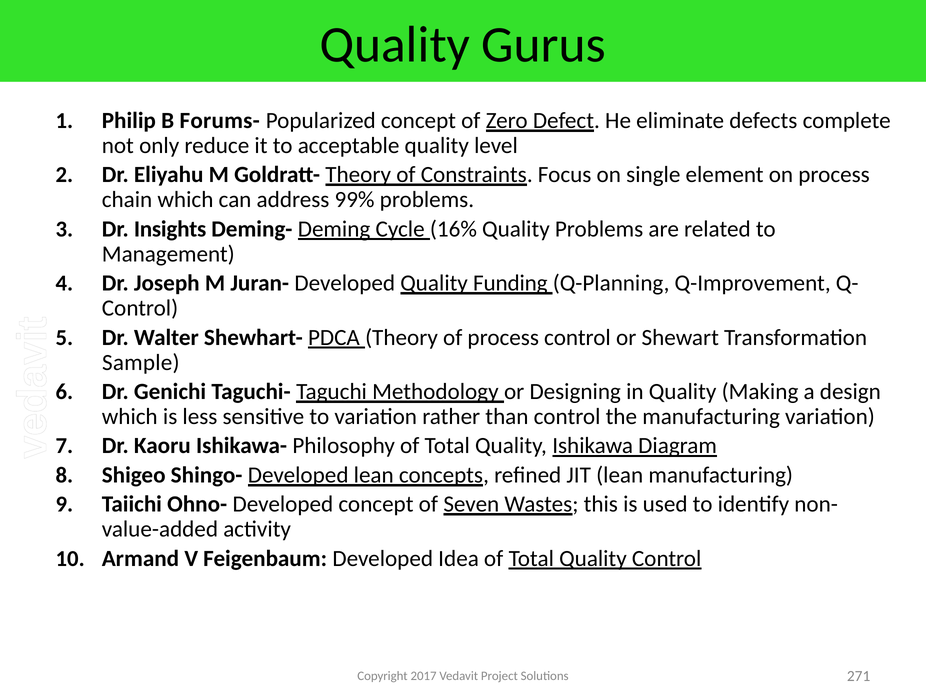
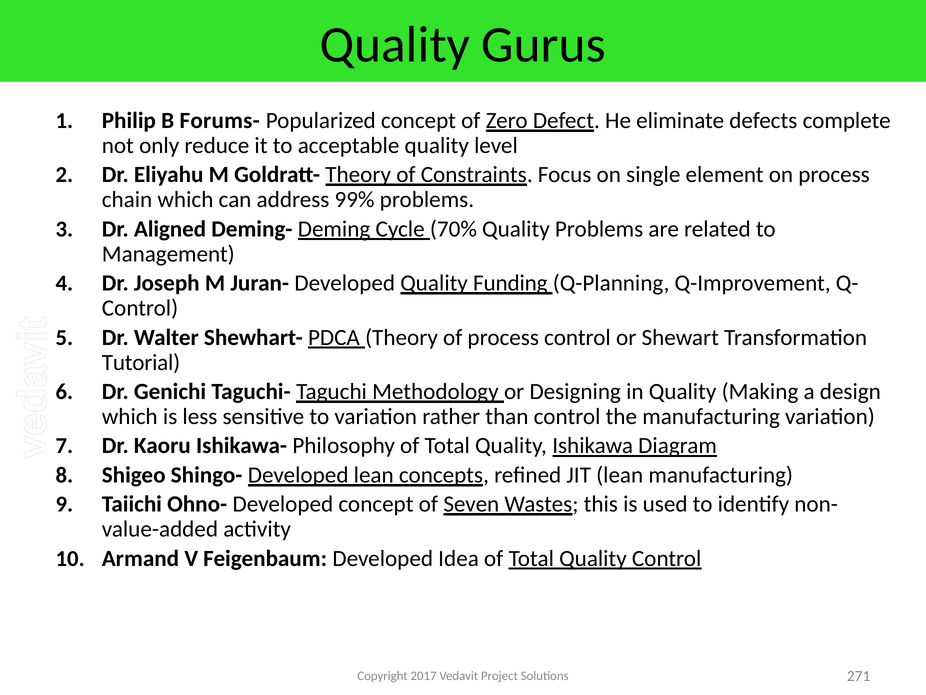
Insights: Insights -> Aligned (170, 229)
16%: 16% -> 70% (453, 229)
Sample: Sample -> Tutorial (141, 362)
